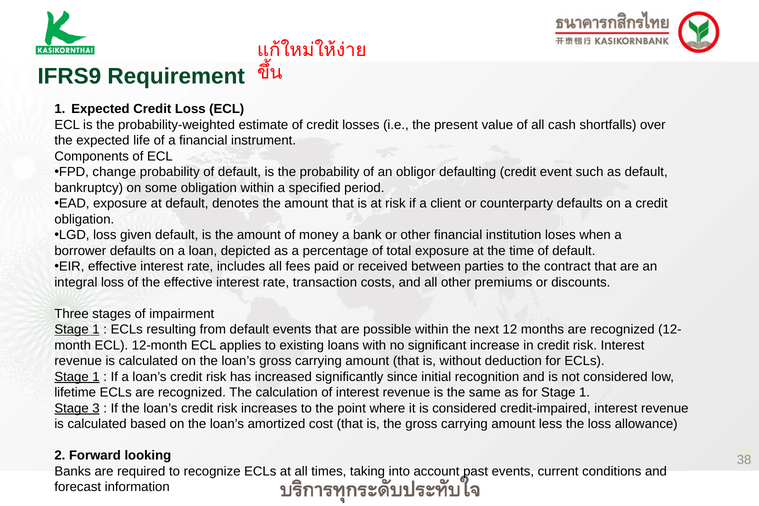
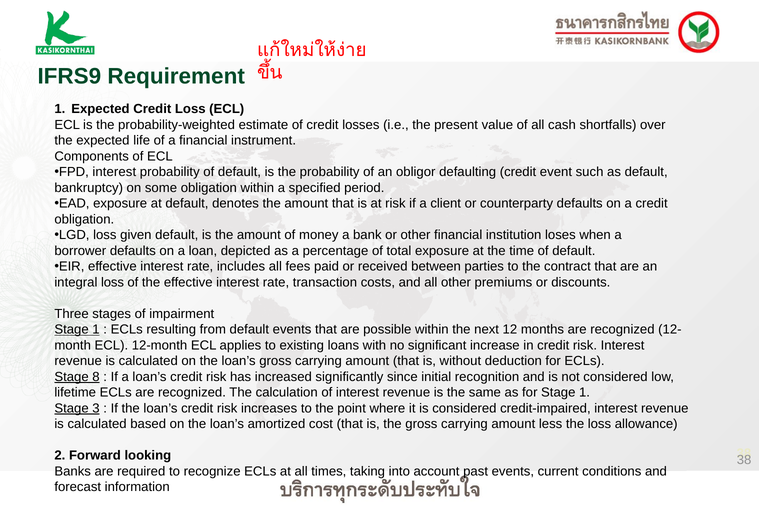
FPD change: change -> interest (114, 172)
1: 1 -> 8 (96, 377)
